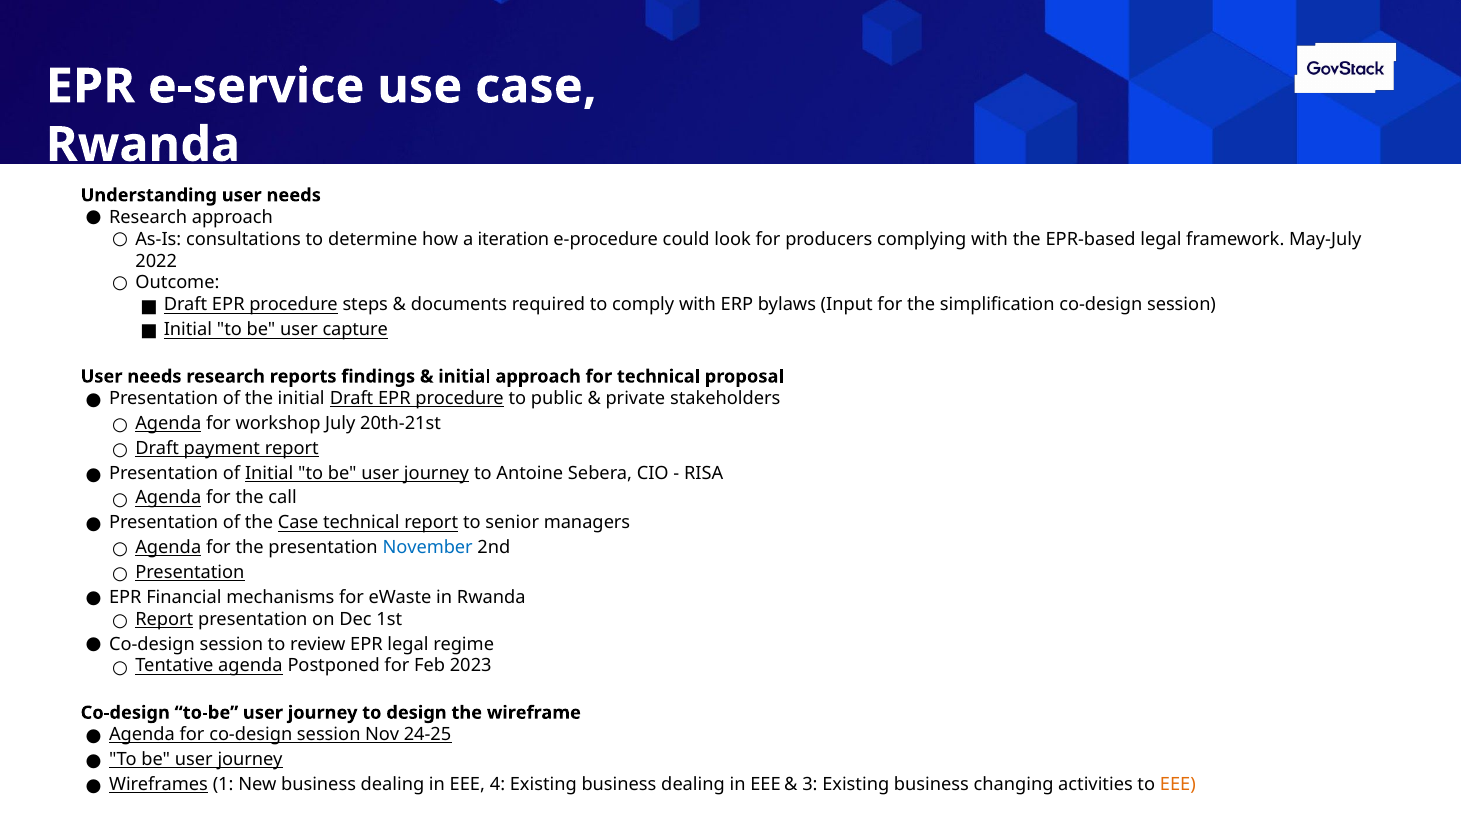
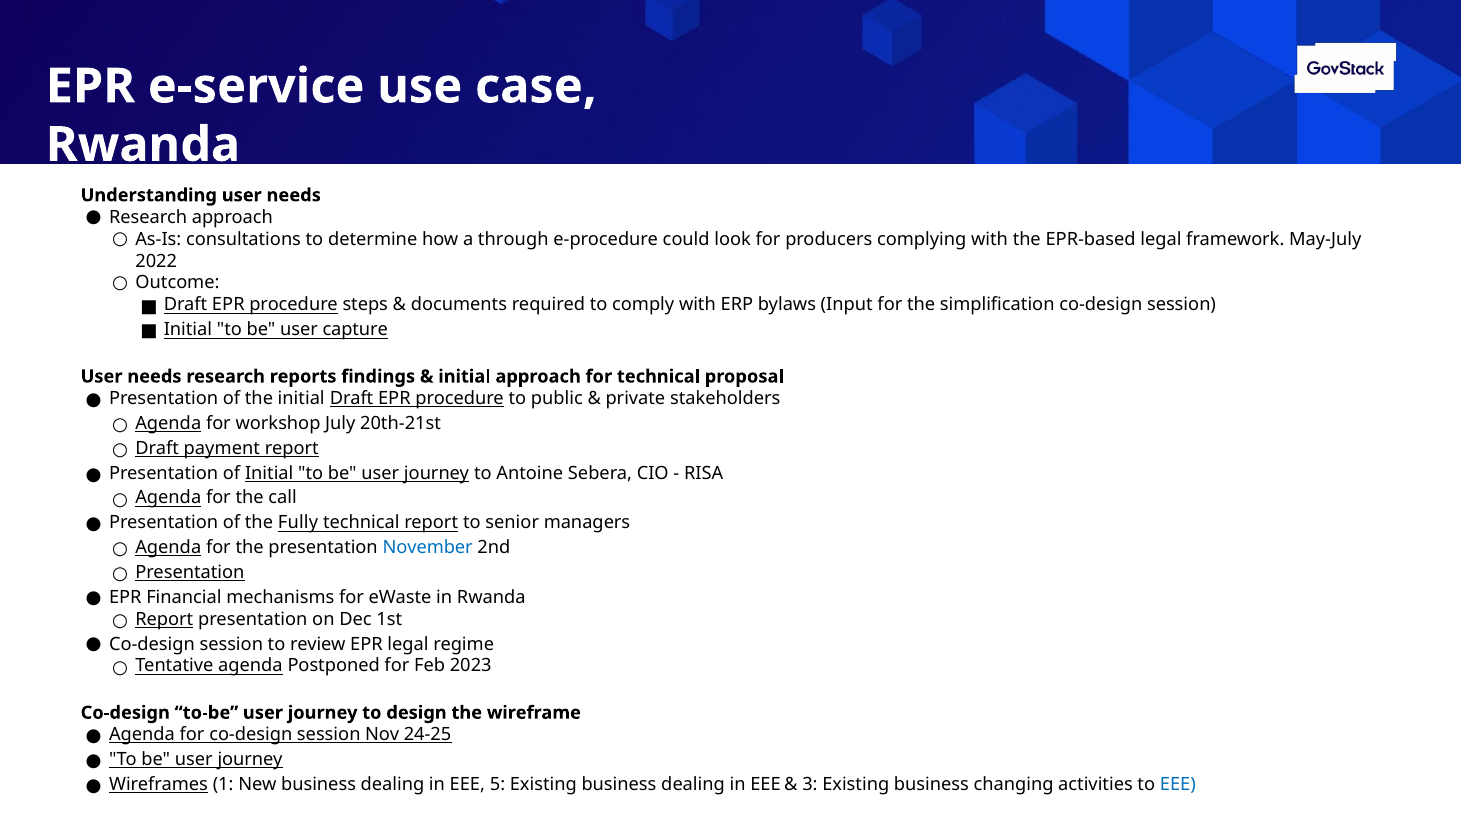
iteration: iteration -> through (513, 239)
the Case: Case -> Fully (298, 523)
4: 4 -> 5 (498, 784)
EEE colour: orange -> blue (1178, 784)
